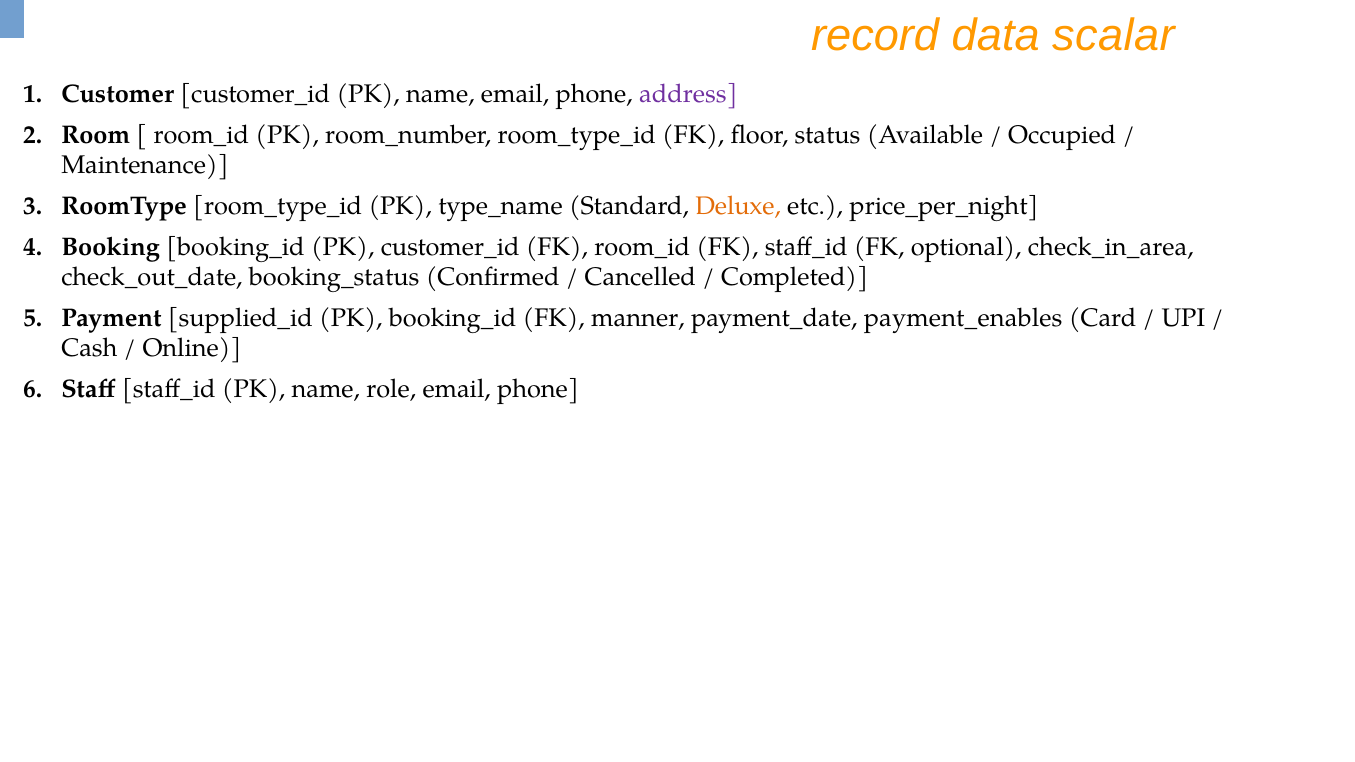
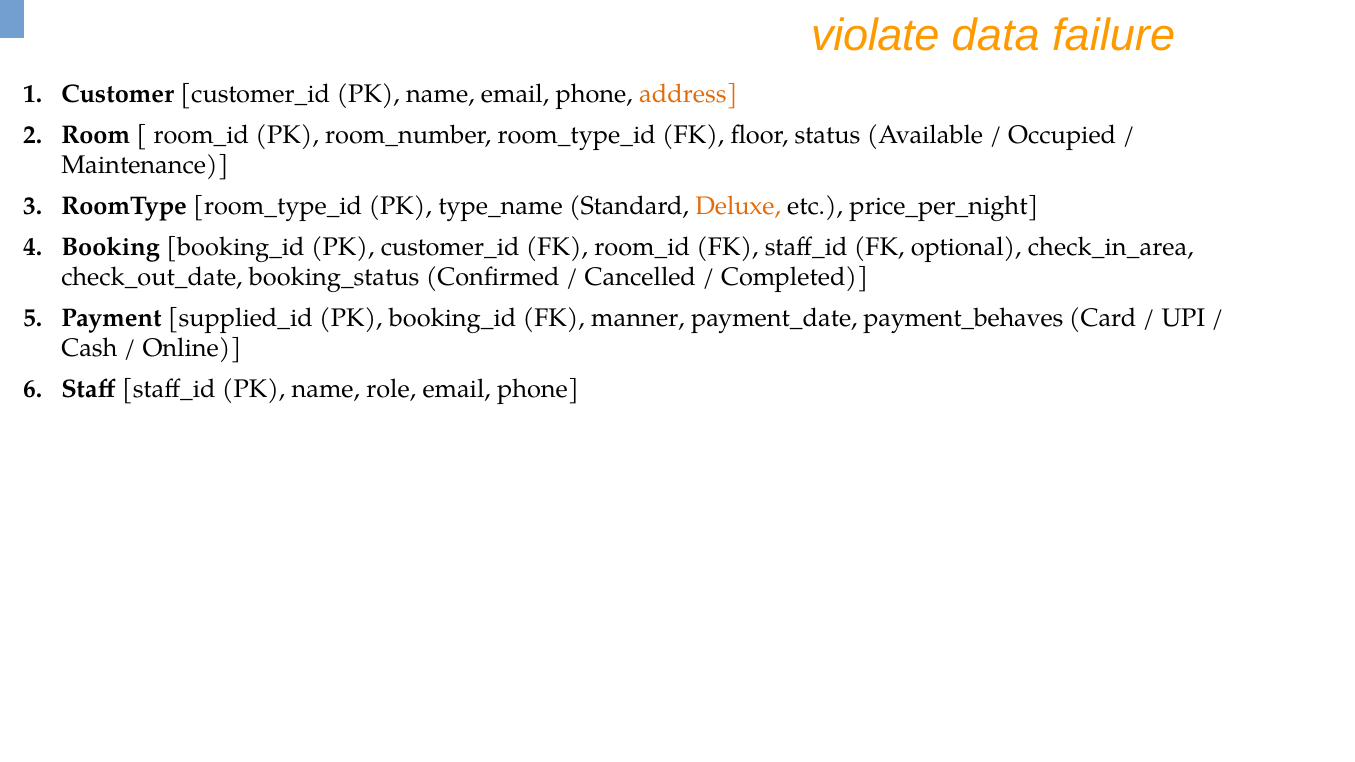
record: record -> violate (875, 35)
scalar: scalar -> failure (1114, 35)
address colour: purple -> orange (688, 94)
payment_enables: payment_enables -> payment_behaves (963, 318)
